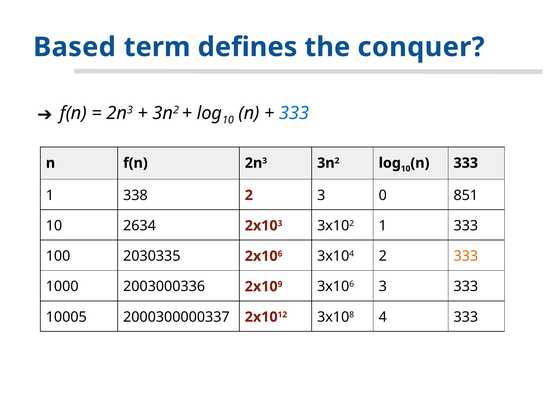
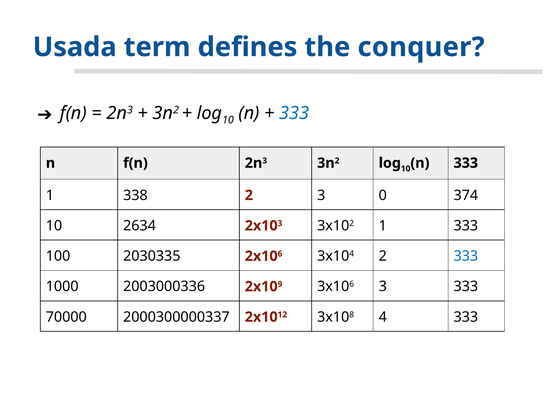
Based: Based -> Usada (75, 47)
851: 851 -> 374 (466, 195)
333 colour: orange -> blue (466, 256)
10005: 10005 -> 70000 (66, 317)
